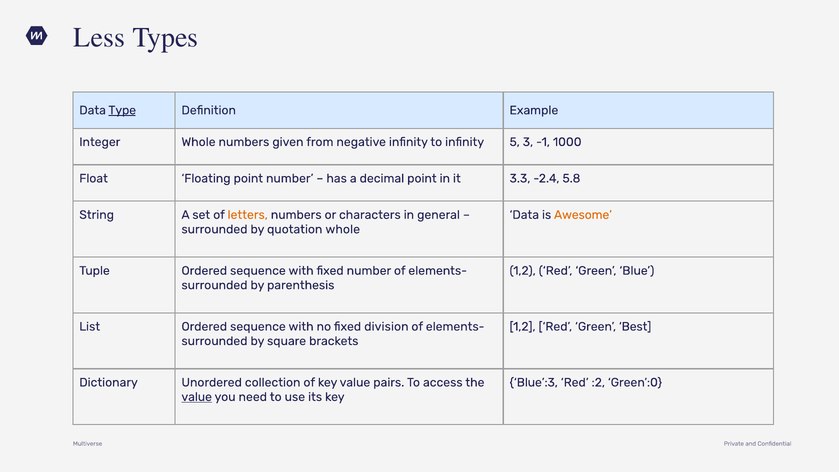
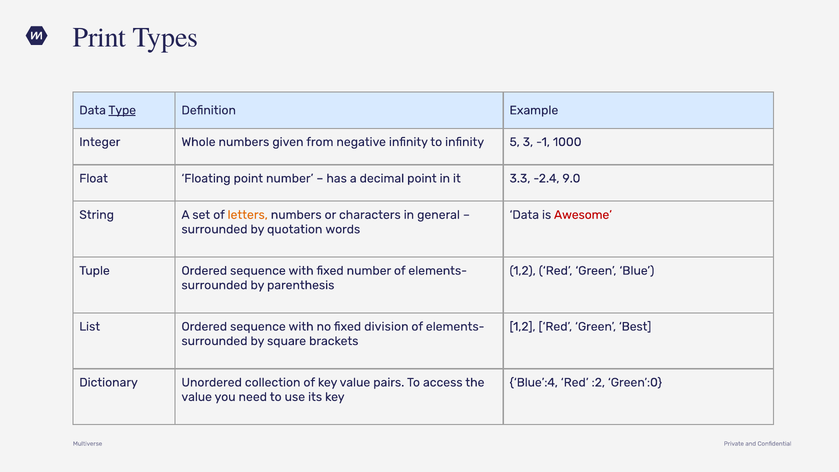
Less: Less -> Print (99, 37)
5.8: 5.8 -> 9.0 (571, 178)
Awesome colour: orange -> red (583, 215)
quotation whole: whole -> words (343, 229)
Blue’:3: Blue’:3 -> Blue’:4 (534, 382)
value underline: present -> none (197, 397)
